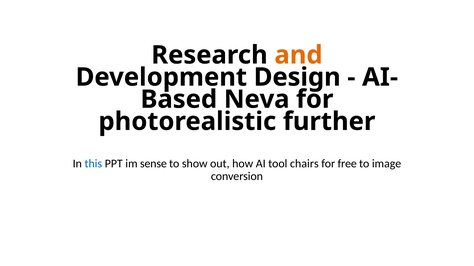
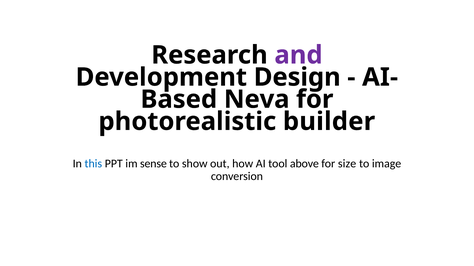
and colour: orange -> purple (299, 55)
further: further -> builder (329, 122)
chairs: chairs -> above (304, 164)
free: free -> size (347, 164)
